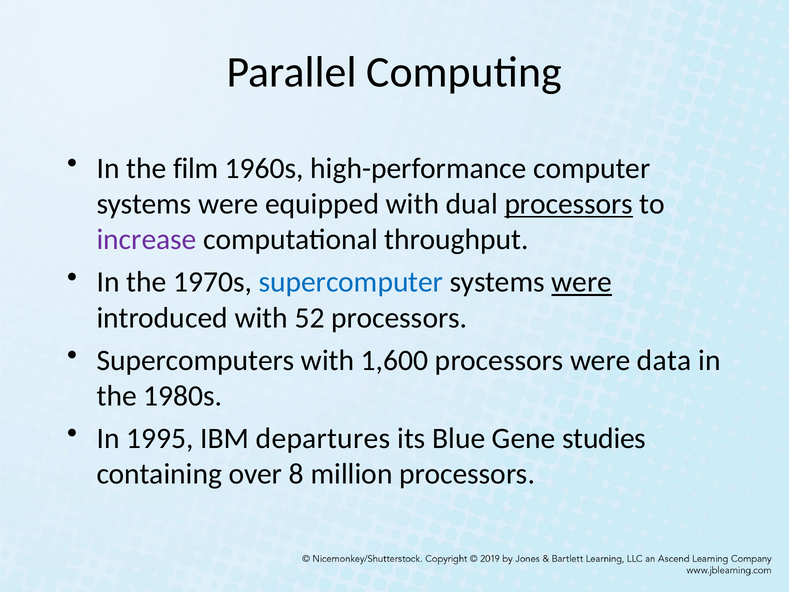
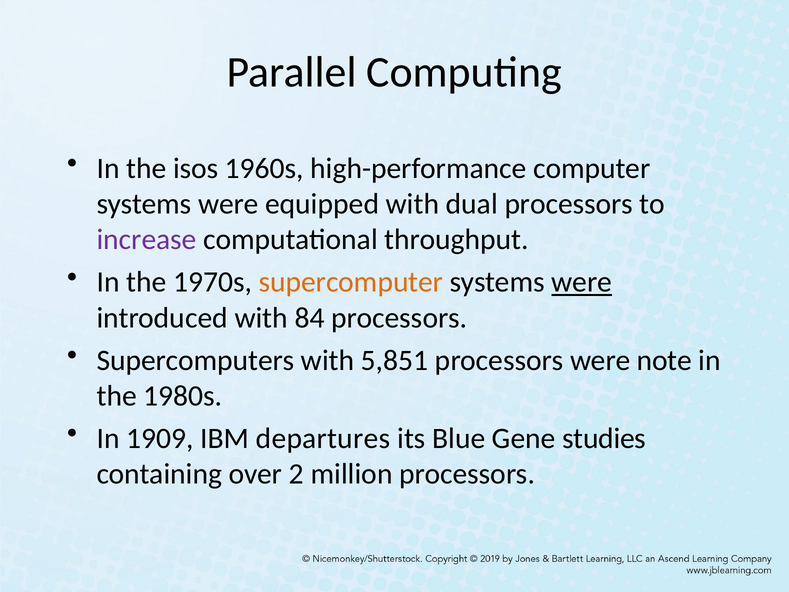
film: film -> isos (196, 168)
processors underline: present -> none (569, 204)
supercomputer colour: blue -> orange (351, 282)
52: 52 -> 84 (310, 318)
1,600: 1,600 -> 5,851 (395, 360)
data: data -> note (664, 360)
1995: 1995 -> 1909 (160, 438)
8: 8 -> 2 (296, 474)
